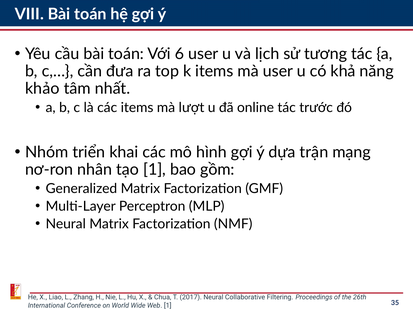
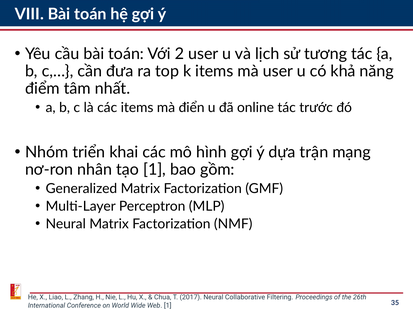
6: 6 -> 2 (180, 54)
khảo: khảo -> điểm (42, 89)
lượt: lượt -> điển (192, 108)
